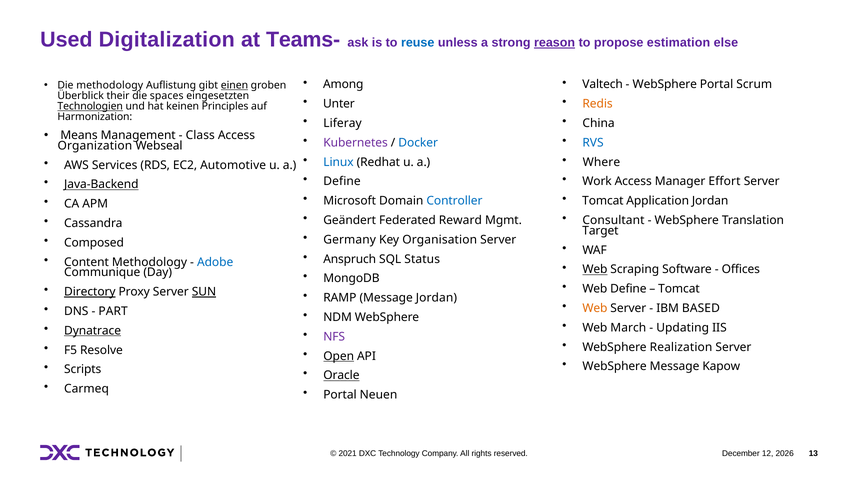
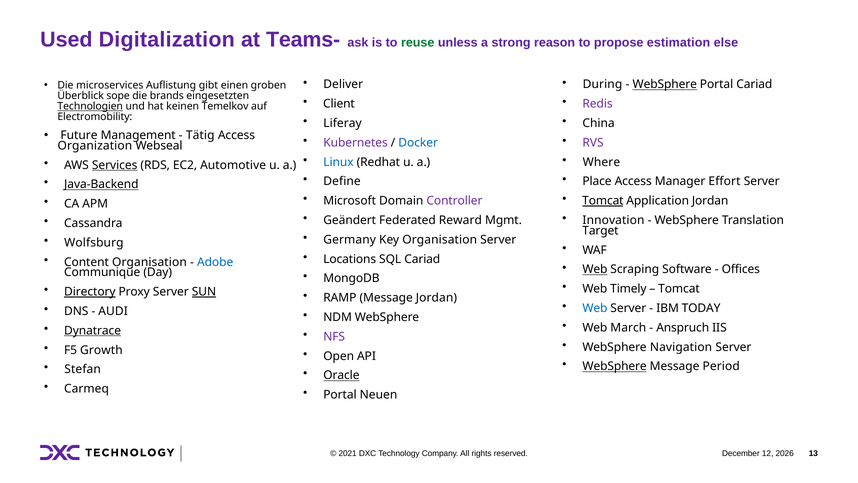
reuse colour: blue -> green (418, 43)
reason underline: present -> none (555, 43)
Among: Among -> Deliver (343, 84)
Valtech: Valtech -> During (602, 84)
WebSphere underline: none -> present (665, 84)
Portal Scrum: Scrum -> Cariad (754, 84)
Die methodology: methodology -> microservices (110, 85)
einen underline: present -> none (234, 85)
their: their -> sope (118, 96)
spaces: spaces -> brands (167, 96)
Unter: Unter -> Client (339, 104)
Redis colour: orange -> purple (598, 104)
Principles: Principles -> Temelkov (225, 106)
Harmonization: Harmonization -> Electromobility (95, 117)
Means: Means -> Future (79, 135)
Class: Class -> Tätig (200, 135)
RVS colour: blue -> purple (593, 143)
Services underline: none -> present (115, 165)
Work: Work -> Place (597, 181)
Controller colour: blue -> purple (454, 201)
Tomcat underline: none -> present (603, 201)
Consultant: Consultant -> Innovation (613, 220)
Composed: Composed -> Wolfsburg (94, 242)
Anspruch: Anspruch -> Locations (350, 259)
SQL Status: Status -> Cariad (422, 259)
Content Methodology: Methodology -> Organisation (149, 262)
Web Define: Define -> Timely (628, 289)
Web colour: orange -> blue (595, 308)
BASED: BASED -> TODAY (701, 308)
PART: PART -> AUDI (113, 311)
Updating: Updating -> Anspruch (683, 327)
Realization: Realization -> Navigation (681, 347)
Resolve: Resolve -> Growth (101, 350)
Open underline: present -> none (339, 356)
WebSphere underline: none -> present (615, 366)
Kapow: Kapow -> Period (721, 366)
Scripts: Scripts -> Stefan (83, 369)
